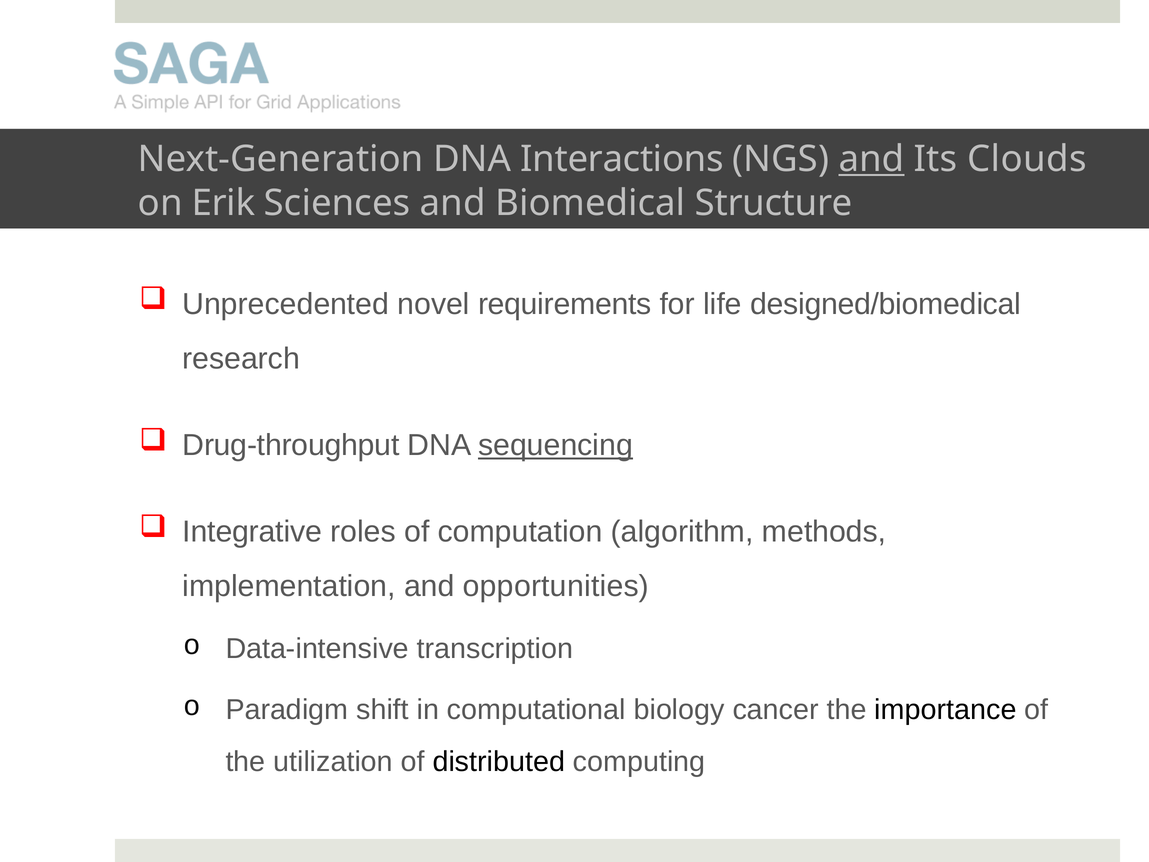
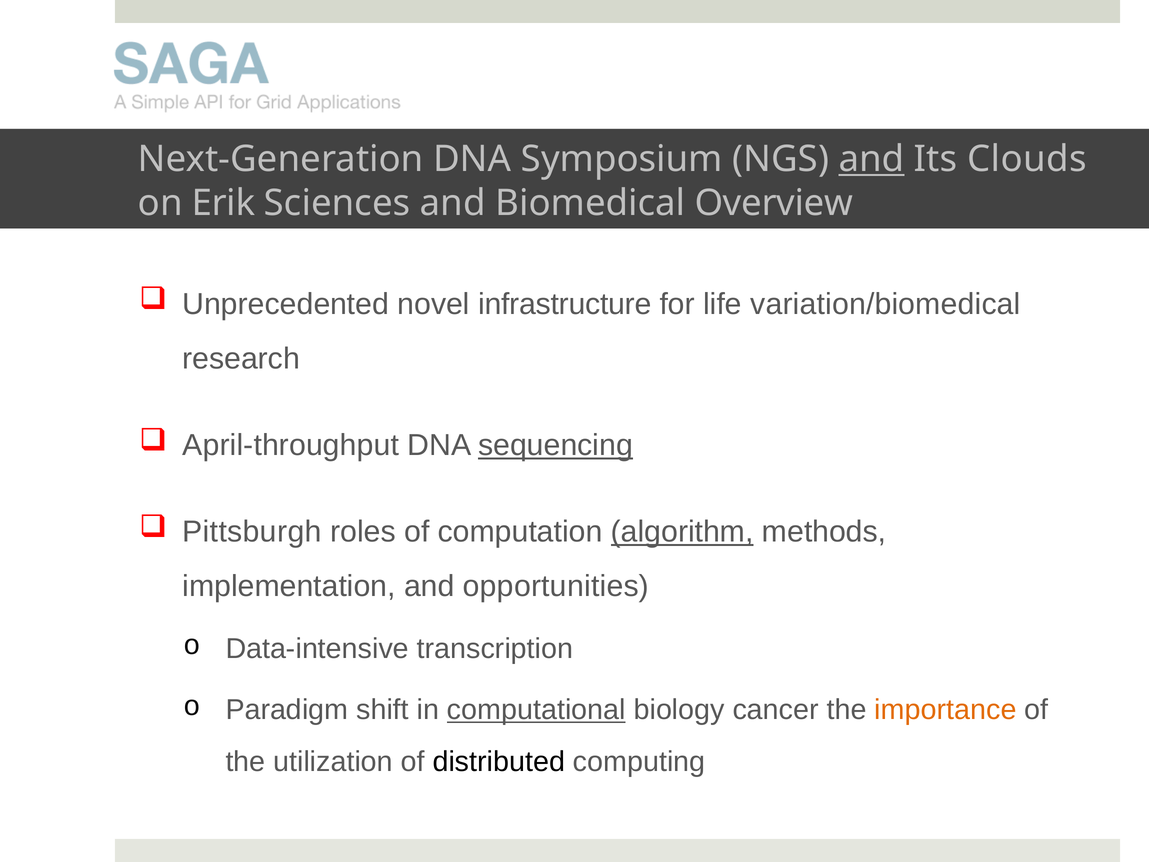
Interactions: Interactions -> Symposium (622, 159)
Structure: Structure -> Overview (774, 203)
requirements: requirements -> infrastructure (565, 304)
designed/biomedical: designed/biomedical -> variation/biomedical (885, 304)
Drug-throughput: Drug-throughput -> April-throughput (291, 445)
Integrative: Integrative -> Pittsburgh (252, 532)
algorithm underline: none -> present (682, 532)
computational underline: none -> present (536, 710)
importance colour: black -> orange (945, 710)
